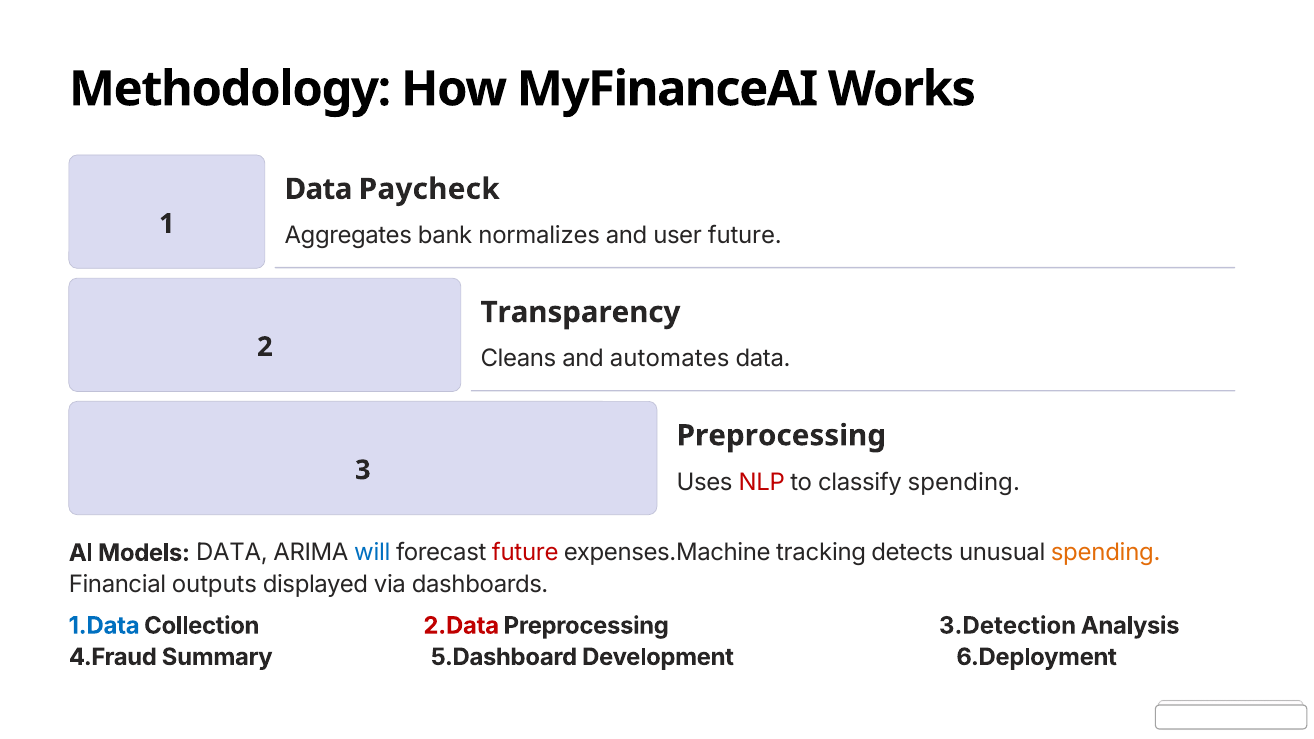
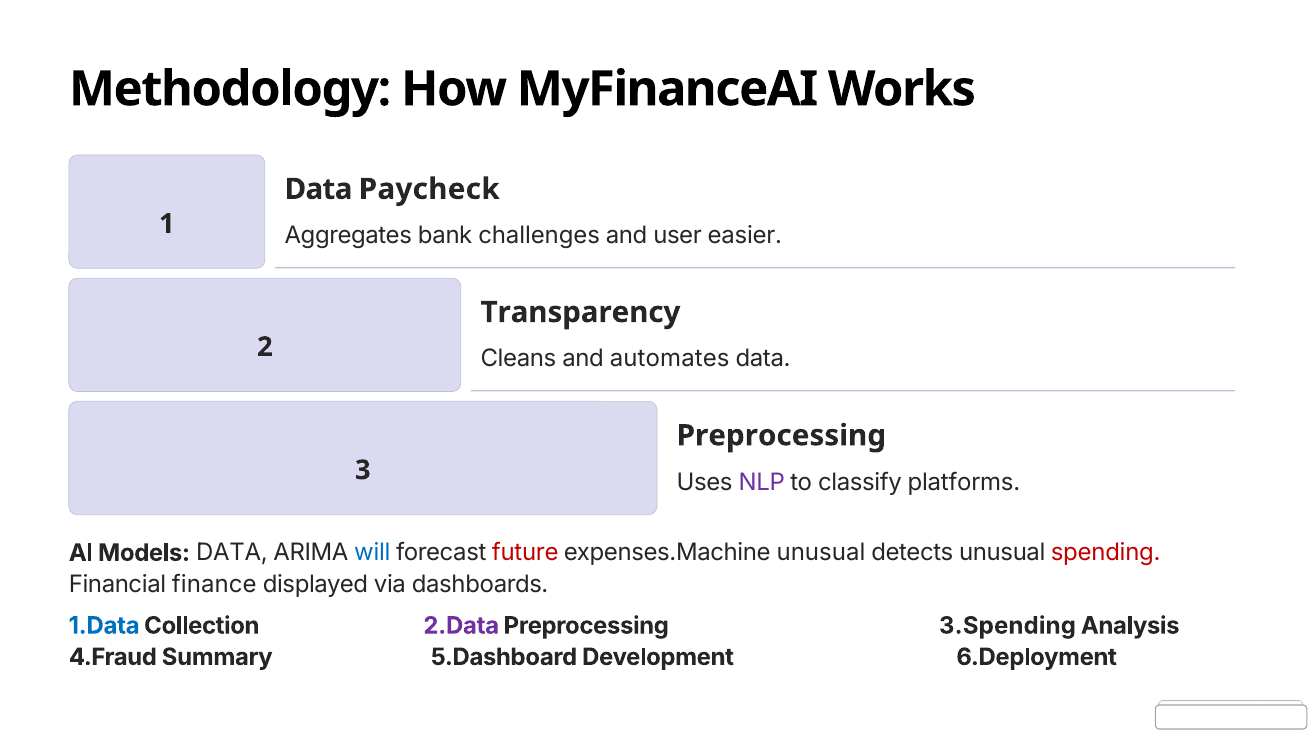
normalizes: normalizes -> challenges (539, 236)
user future: future -> easier (745, 236)
NLP colour: red -> purple (762, 482)
classify spending: spending -> platforms (964, 482)
expenses.Machine tracking: tracking -> unusual (821, 553)
spending colour: orange -> red (1106, 553)
outputs: outputs -> finance (214, 584)
2.Data colour: red -> purple (461, 626)
3.Detection: 3.Detection -> 3.Spending (1007, 626)
